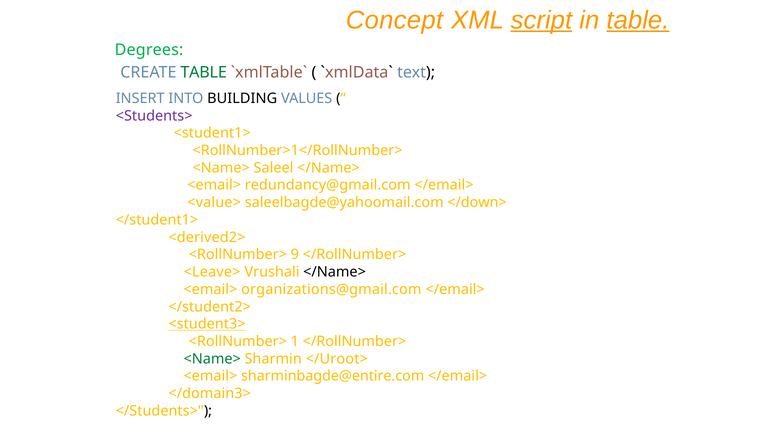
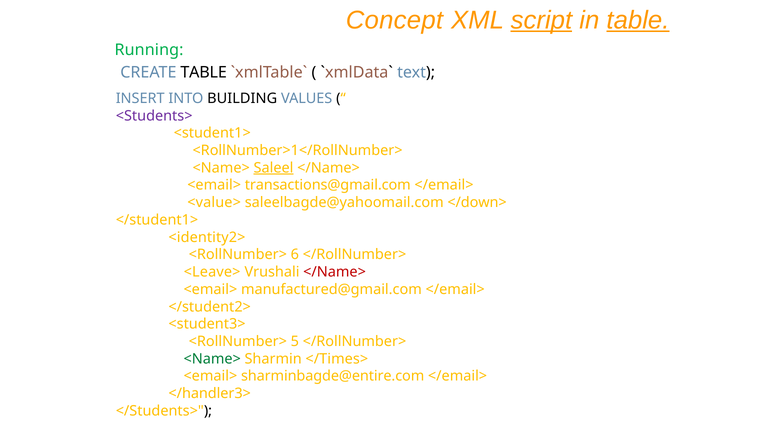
Degrees: Degrees -> Running (149, 50)
TABLE colour: green -> black (204, 72)
Saleel underline: none -> present (274, 168)
redundancy@gmail.com: redundancy@gmail.com -> transactions@gmail.com (328, 185)
<derived2>: <derived2> -> <identity2> (207, 237)
9: 9 -> 6 (295, 255)
</Name> colour: black -> red (335, 272)
organizations@gmail.com: organizations@gmail.com -> manufactured@gmail.com (331, 290)
<student3> underline: present -> none (207, 324)
1: 1 -> 5 (295, 342)
</Uroot>: </Uroot> -> </Times> (337, 359)
</domain3>: </domain3> -> </handler3> (210, 394)
